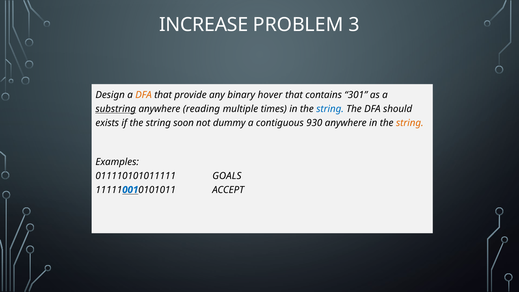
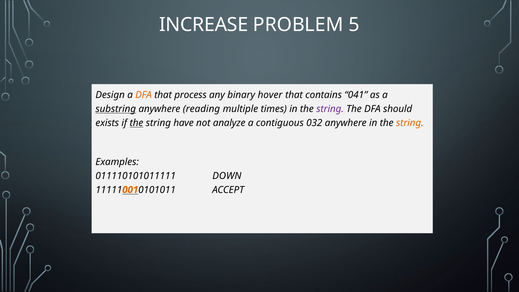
3: 3 -> 5 (354, 25)
provide: provide -> process (191, 95)
301: 301 -> 041 (356, 95)
string colour: blue -> purple (330, 109)
the underline: none -> present (136, 123)
soon: soon -> have (184, 123)
dummy: dummy -> analyze (229, 123)
930: 930 -> 032 (314, 123)
GOALS: GOALS -> DOWN (227, 176)
001 colour: blue -> orange (130, 190)
